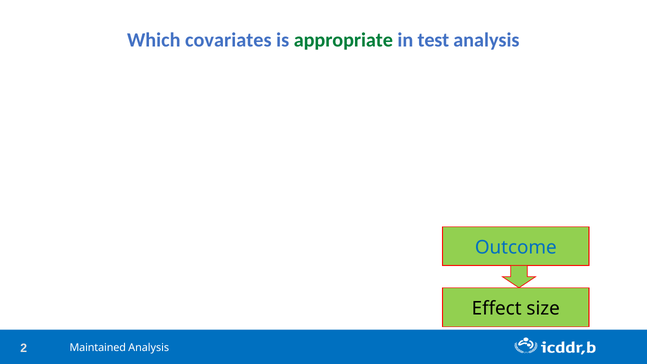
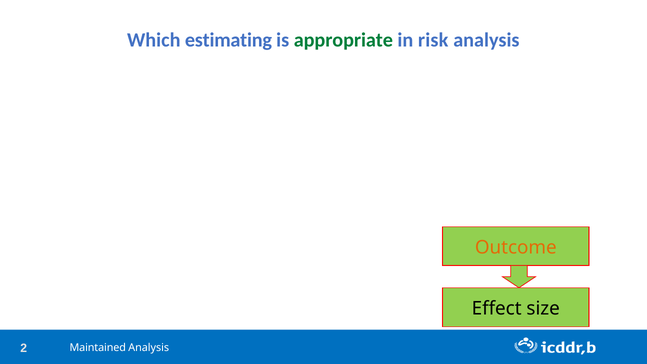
covariates: covariates -> estimating (228, 40)
test: test -> risk (433, 40)
Outcome colour: blue -> orange (516, 247)
